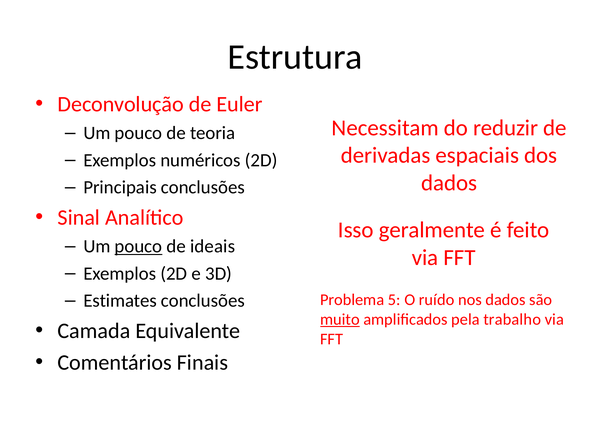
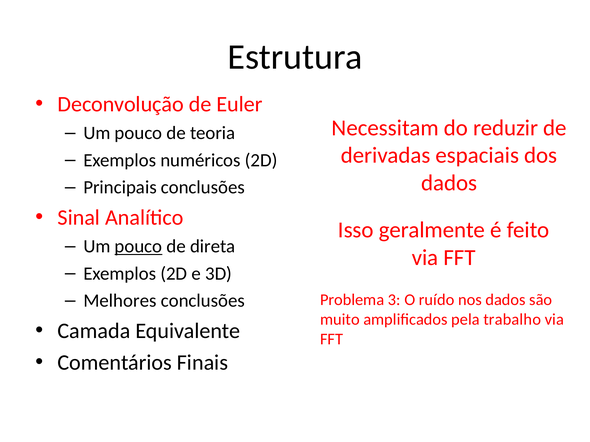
ideais: ideais -> direta (213, 247)
Estimates: Estimates -> Melhores (120, 301)
5: 5 -> 3 (394, 300)
muito underline: present -> none (340, 320)
